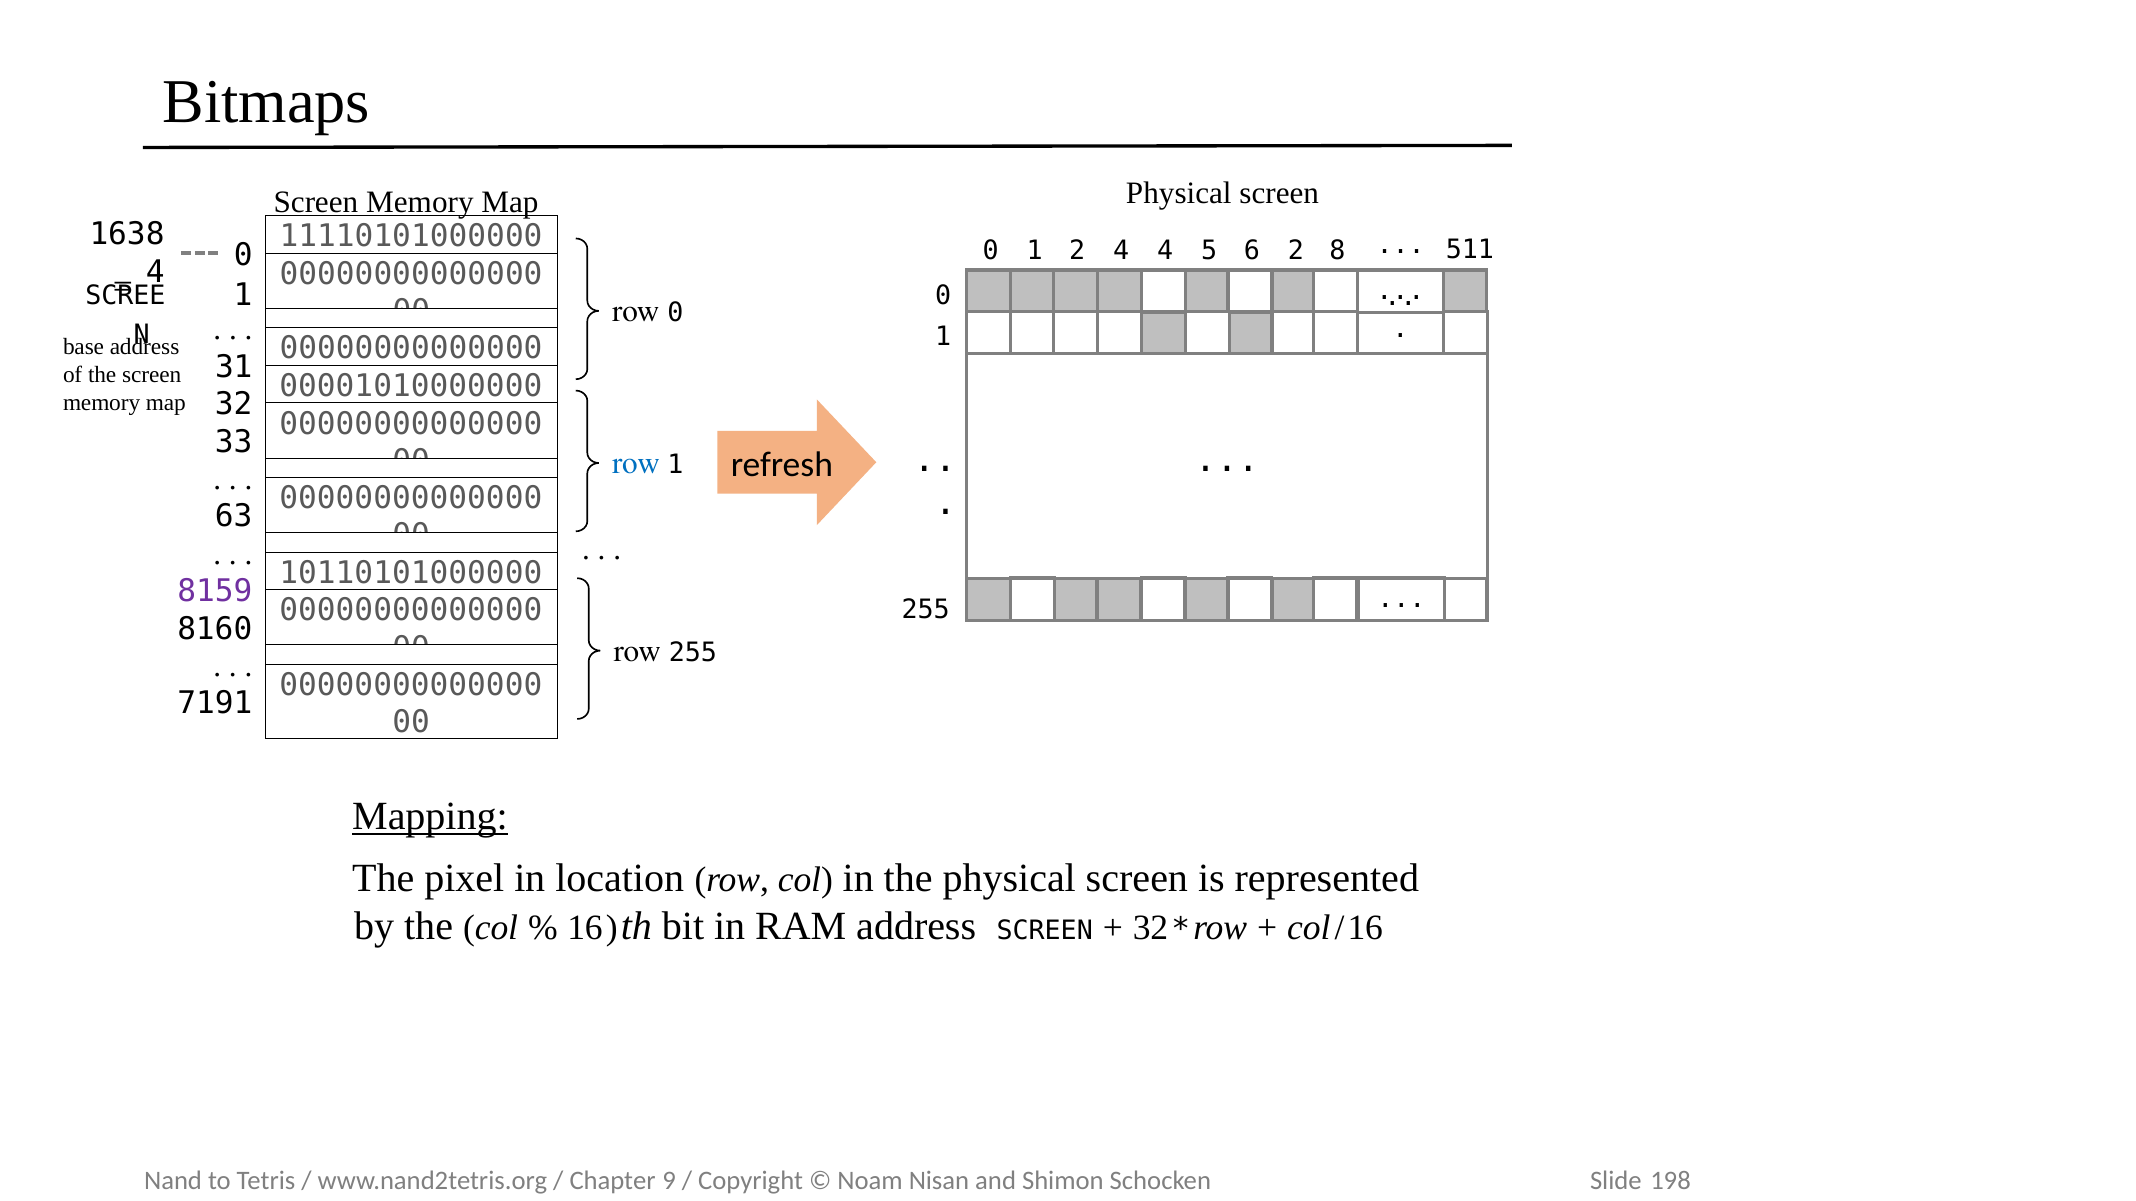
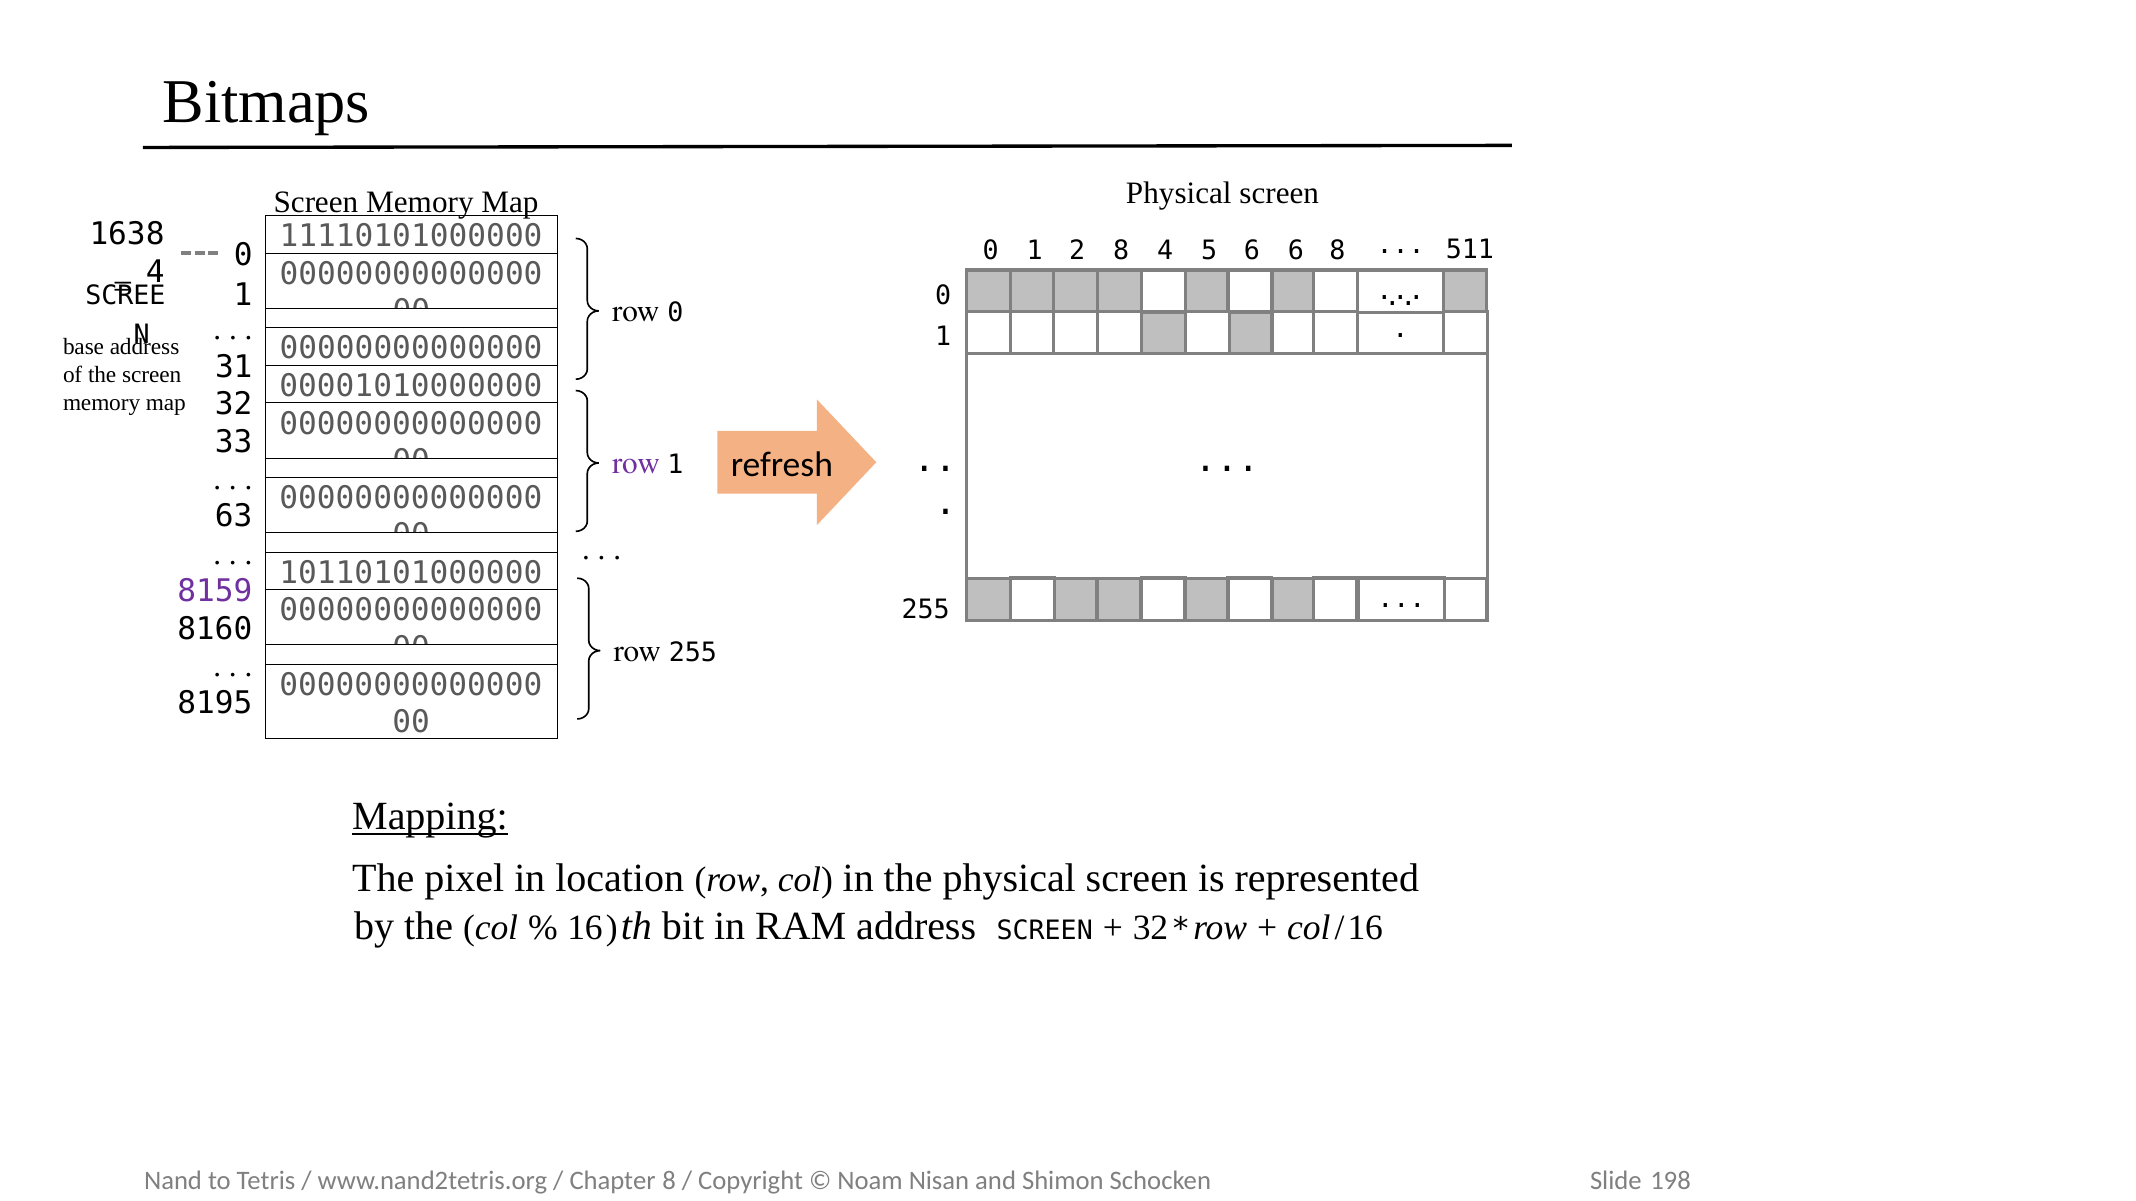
2 4: 4 -> 8 (1121, 251)
6 2: 2 -> 6 (1296, 251)
row colour: blue -> purple (636, 463)
7191: 7191 -> 8195 (215, 704)
9: 9 -> 8 (669, 1181)
